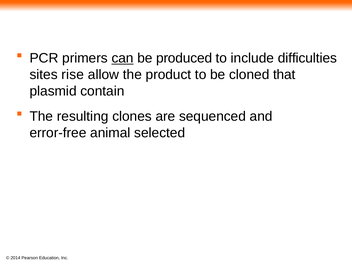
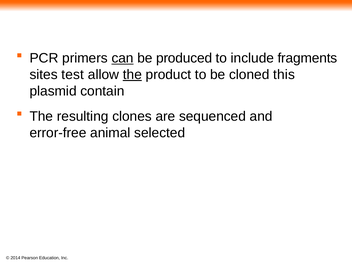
difficulties: difficulties -> fragments (307, 58)
rise: rise -> test (73, 75)
the underline: none -> present (132, 75)
that: that -> this (284, 75)
